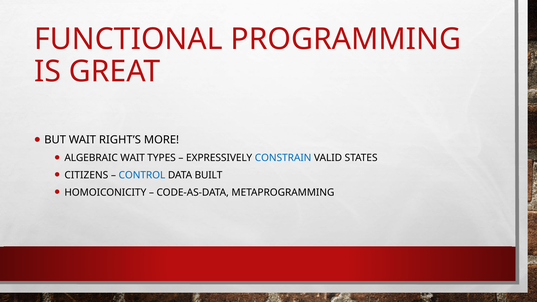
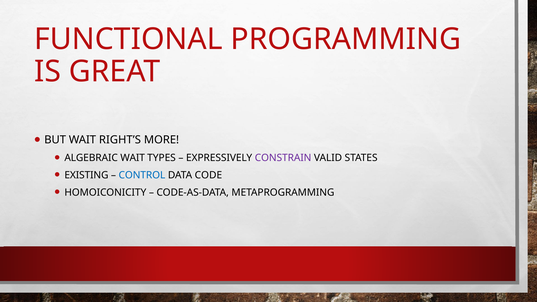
CONSTRAIN colour: blue -> purple (283, 158)
CITIZENS: CITIZENS -> EXISTING (86, 175)
BUILT: BUILT -> CODE (208, 175)
